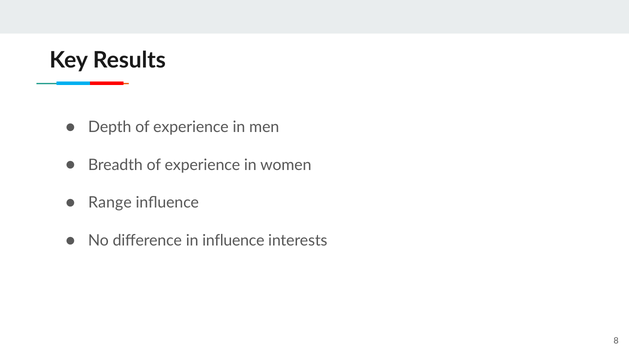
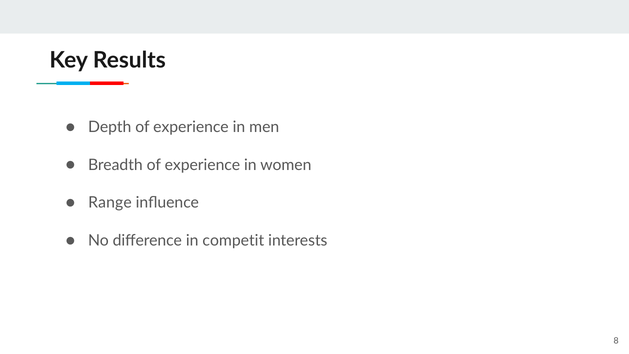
in influence: influence -> competit (233, 240)
